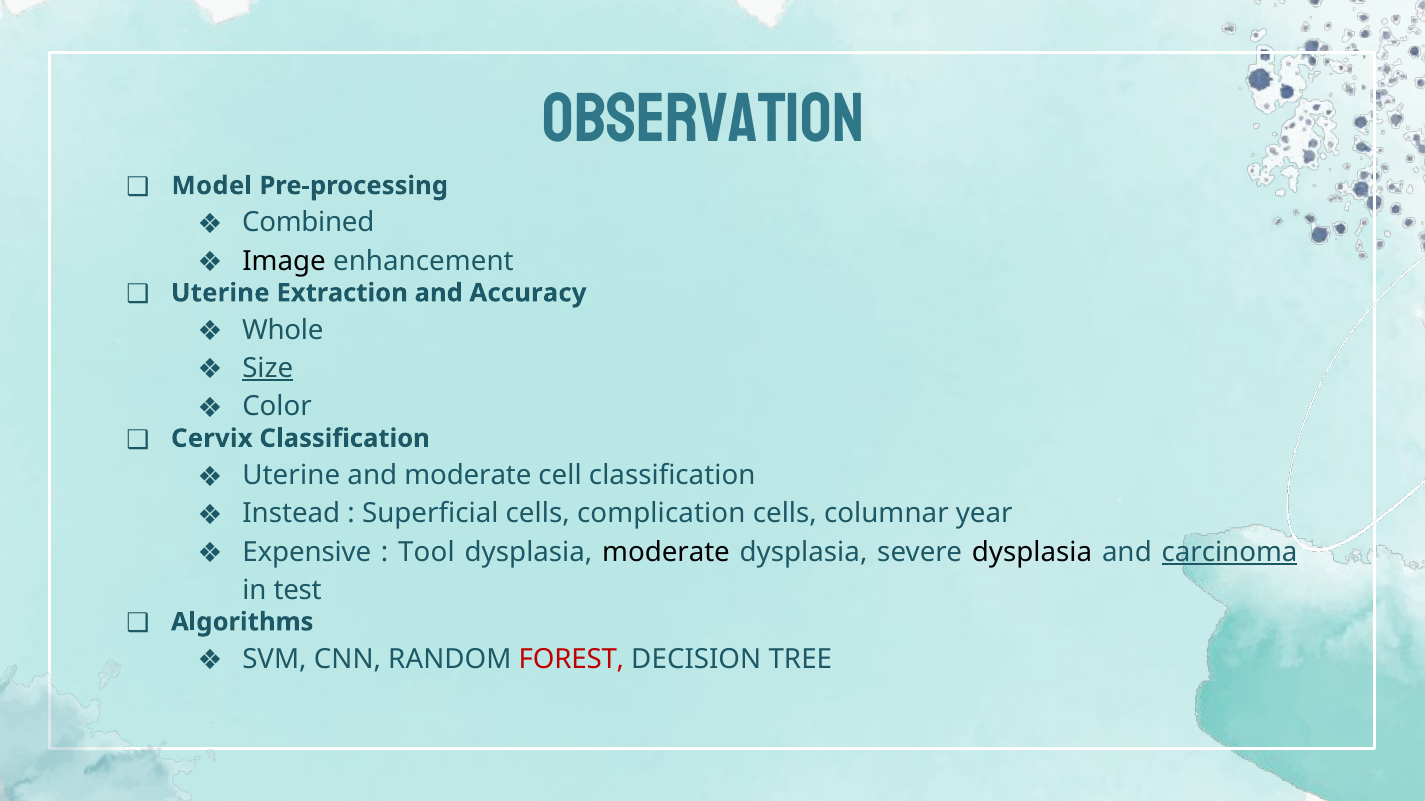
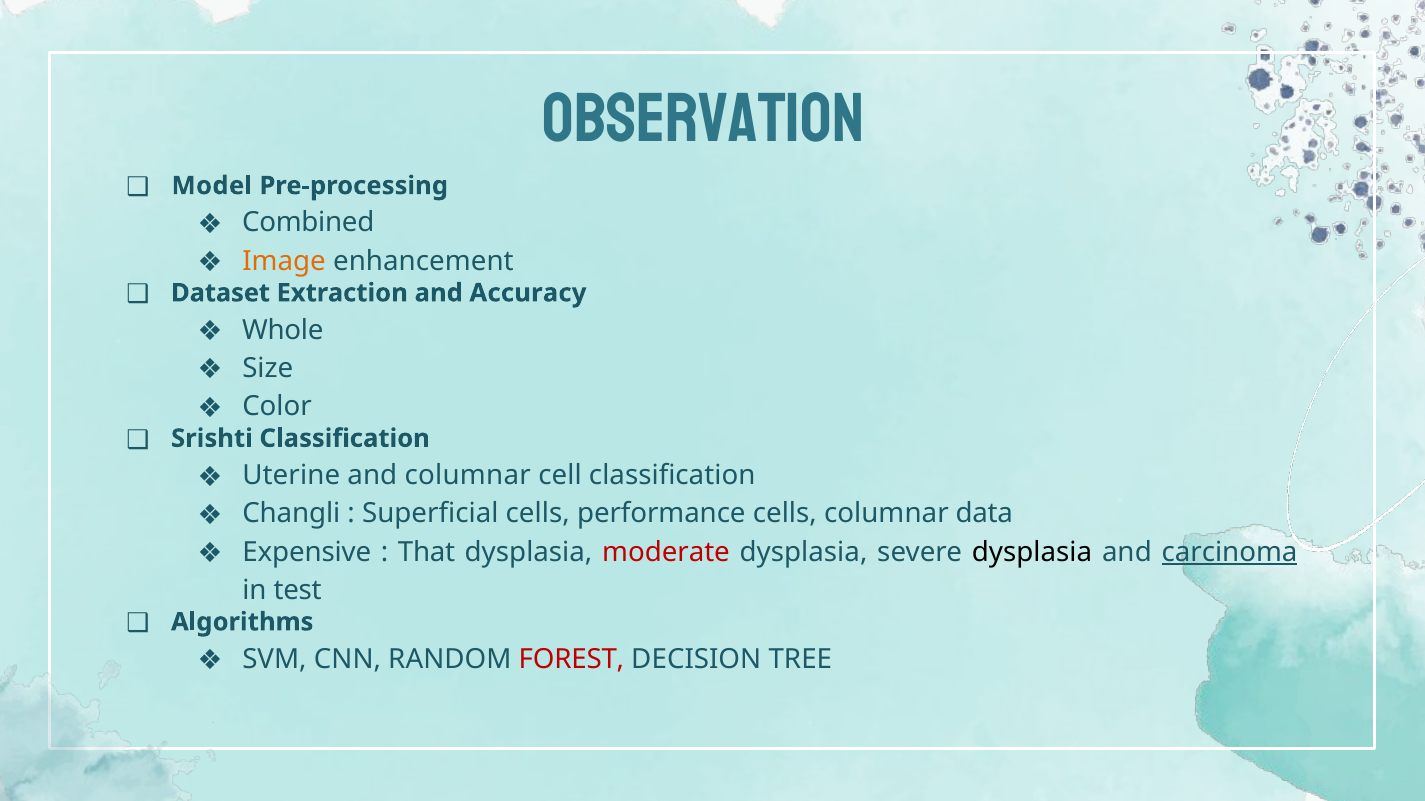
Image colour: black -> orange (284, 261)
Uterine: Uterine -> Dataset (221, 293)
Size underline: present -> none (268, 369)
Cervix: Cervix -> Srishti (212, 439)
and moderate: moderate -> columnar (468, 476)
Instead: Instead -> Changli (291, 514)
complication: complication -> performance (661, 514)
year: year -> data (984, 514)
Tool: Tool -> That (427, 552)
moderate colour: black -> red (666, 552)
